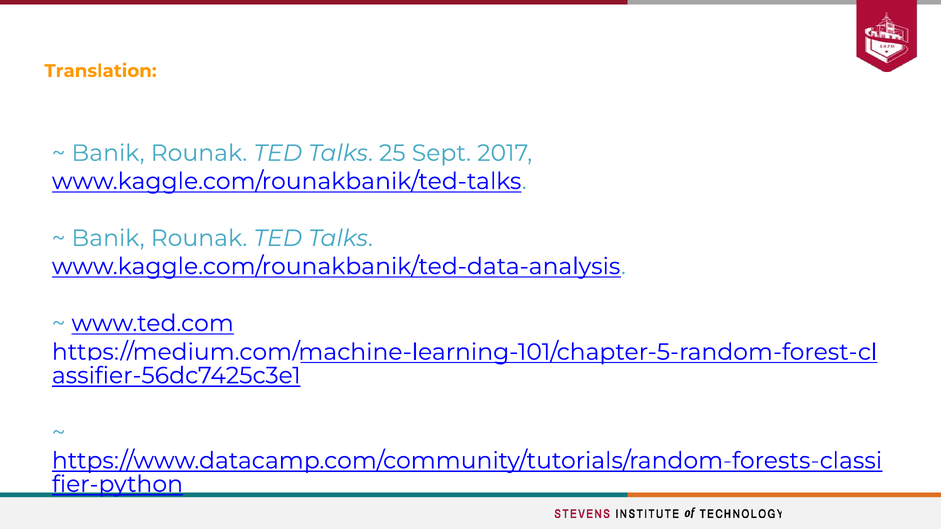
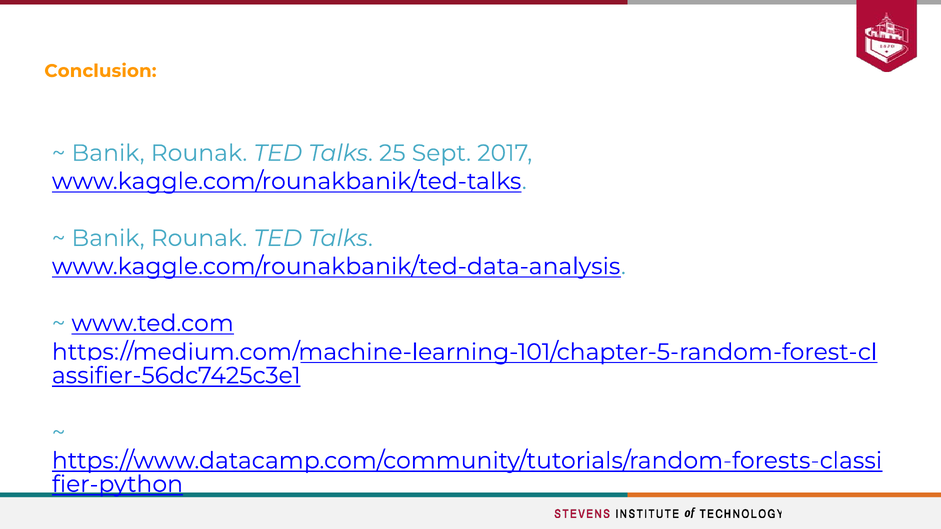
Translation: Translation -> Conclusion (100, 71)
